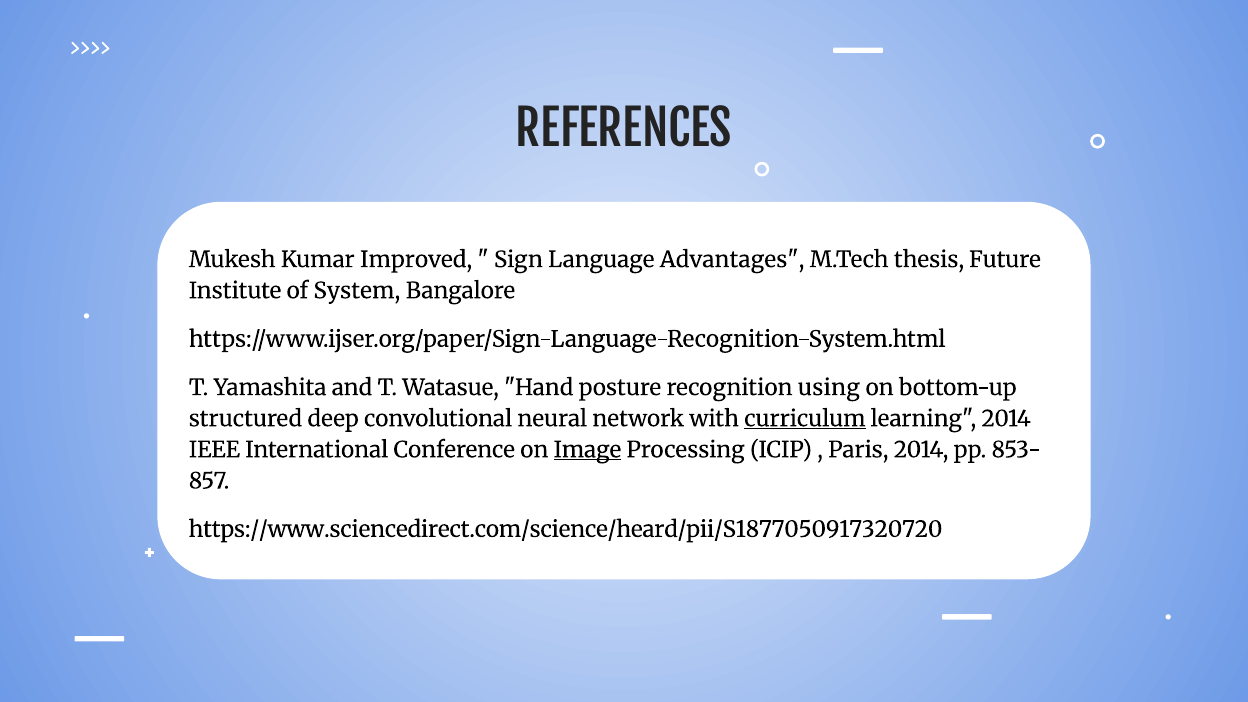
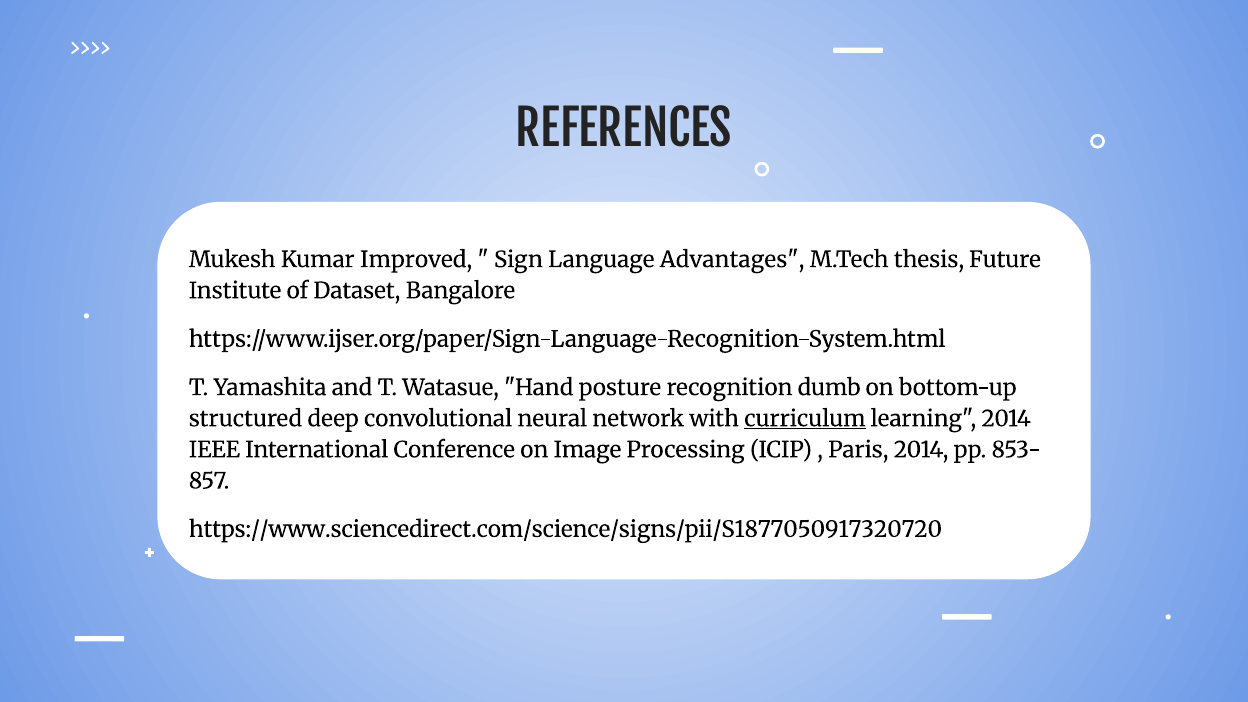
System: System -> Dataset (357, 291)
using: using -> dumb (829, 388)
Image underline: present -> none (587, 450)
https://www.sciencedirect.com/science/heard/pii/S1877050917320720: https://www.sciencedirect.com/science/heard/pii/S1877050917320720 -> https://www.sciencedirect.com/science/signs/pii/S1877050917320720 (565, 530)
